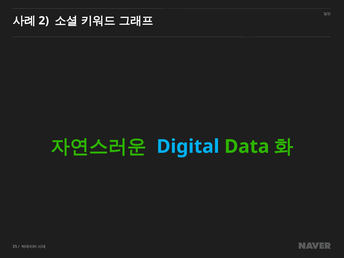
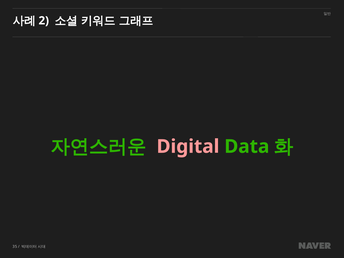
Digital colour: light blue -> pink (188, 147)
